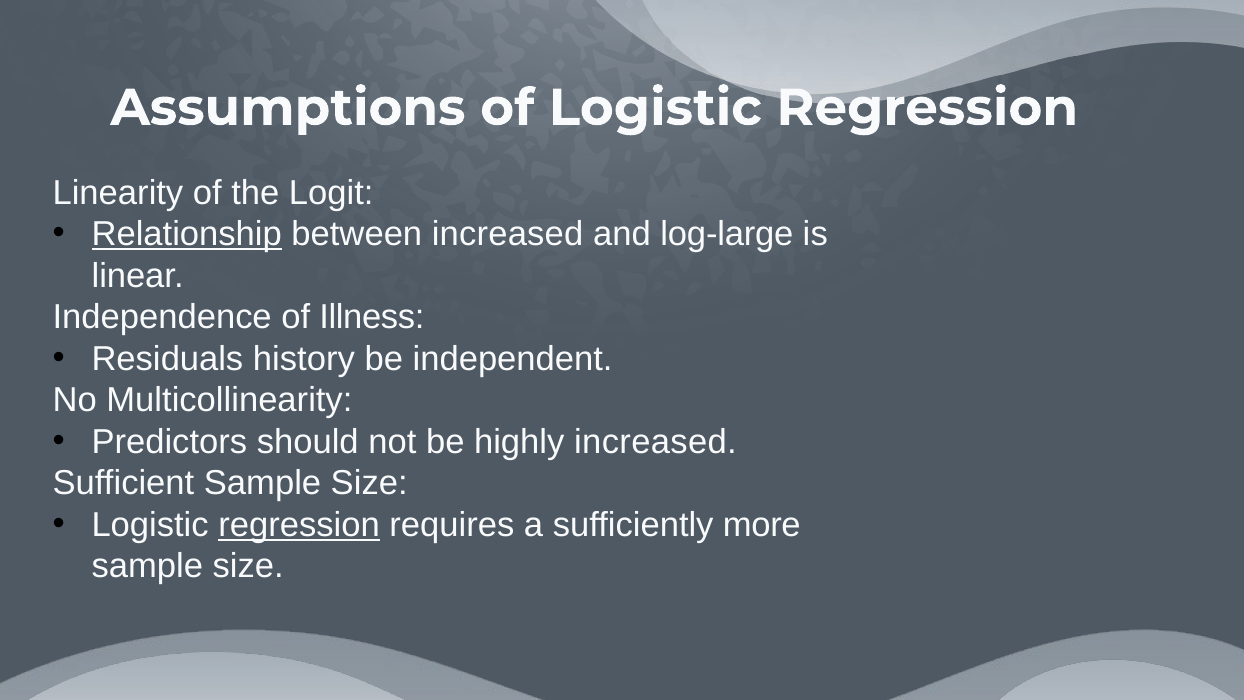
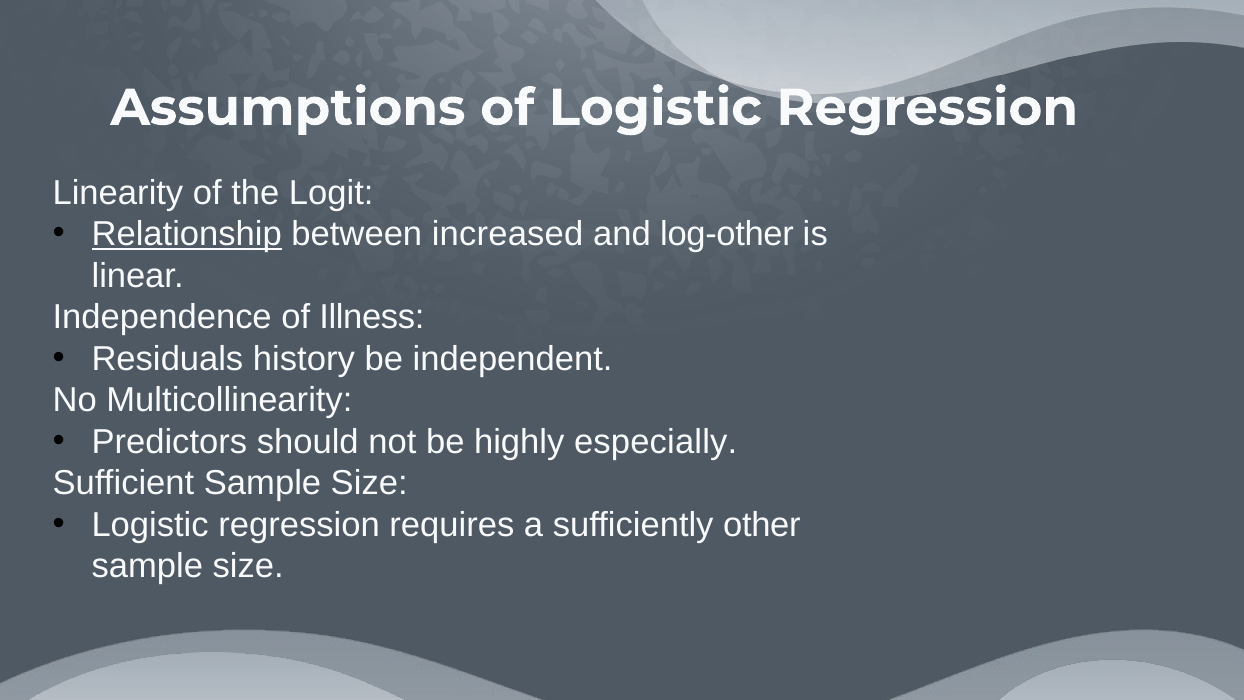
log-large: log-large -> log-other (727, 234)
highly increased: increased -> especially (656, 442)
regression underline: present -> none (299, 525)
more: more -> other (762, 525)
